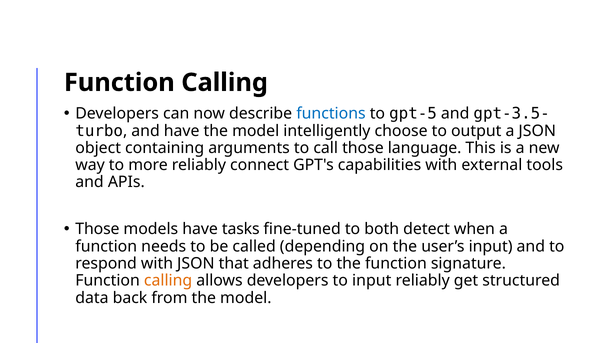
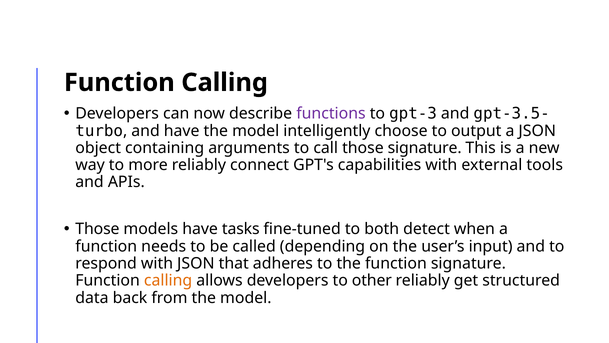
functions colour: blue -> purple (331, 114)
gpt-5: gpt-5 -> gpt-3 (413, 114)
those language: language -> signature (425, 148)
to input: input -> other (372, 280)
